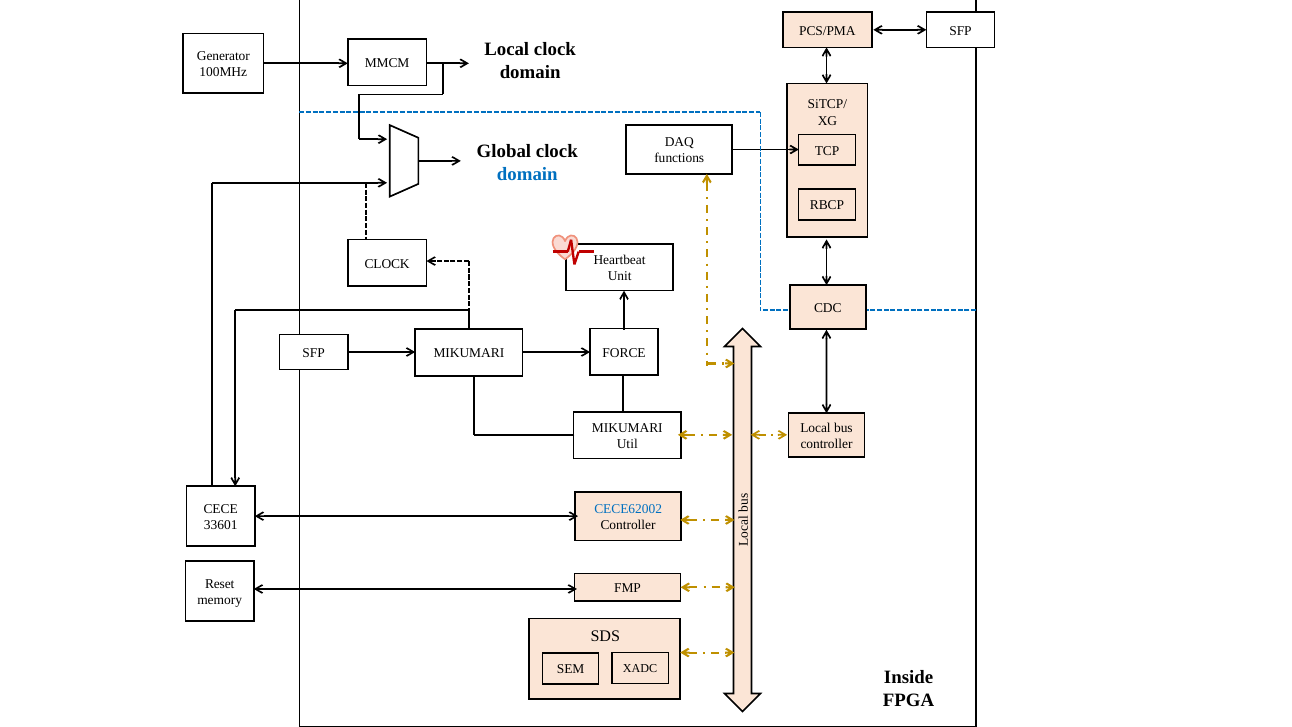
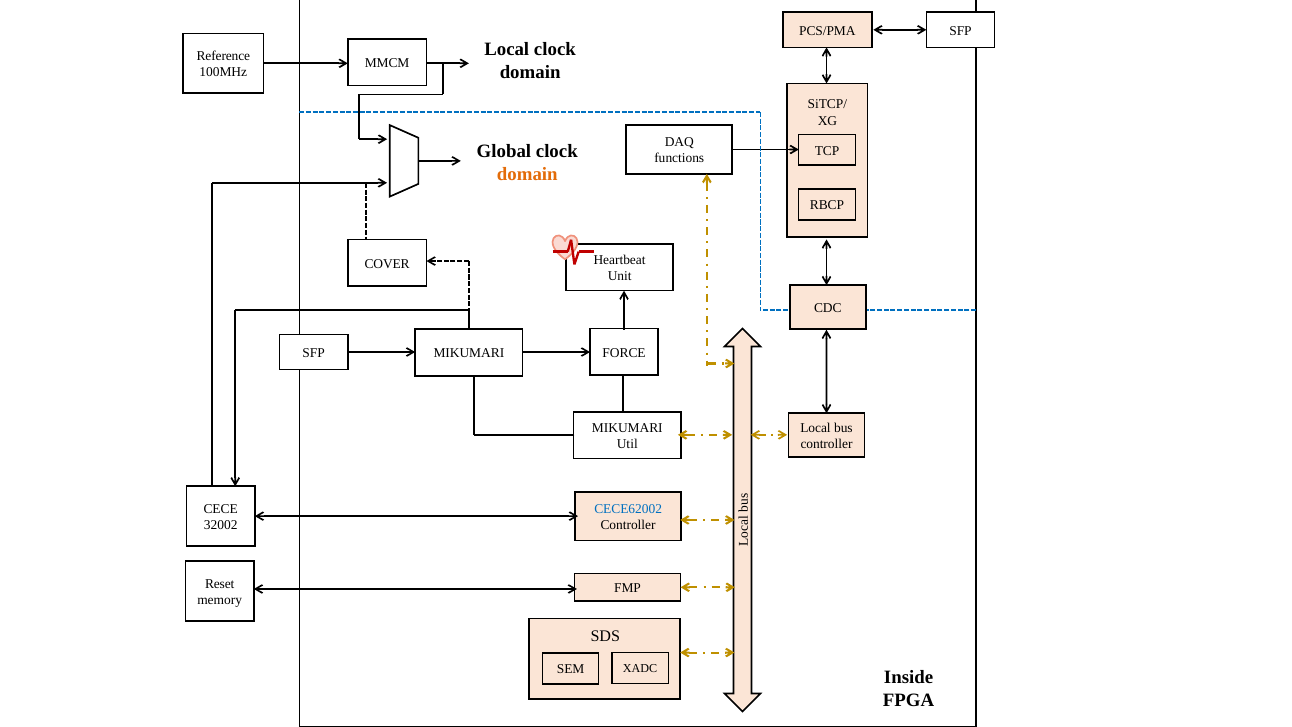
Generator: Generator -> Reference (223, 56)
domain colour: blue -> orange (527, 174)
CLOCK: CLOCK -> COVER (387, 264)
33601: 33601 -> 32002 (221, 525)
